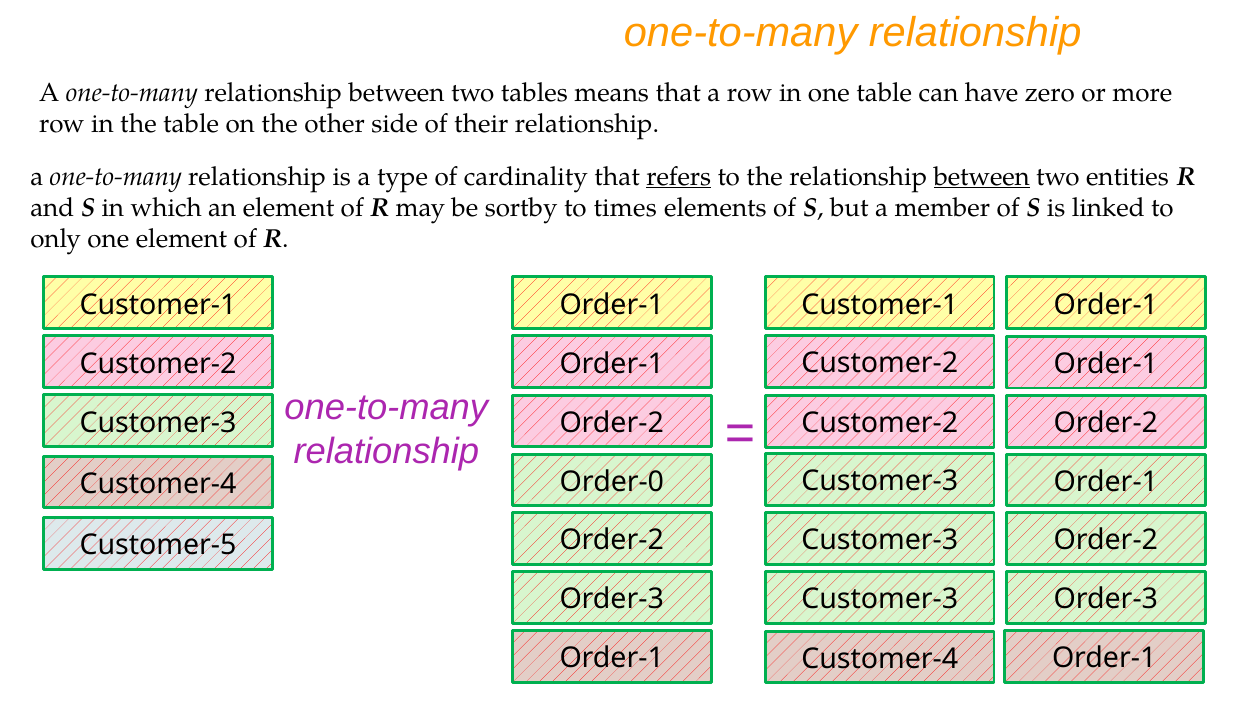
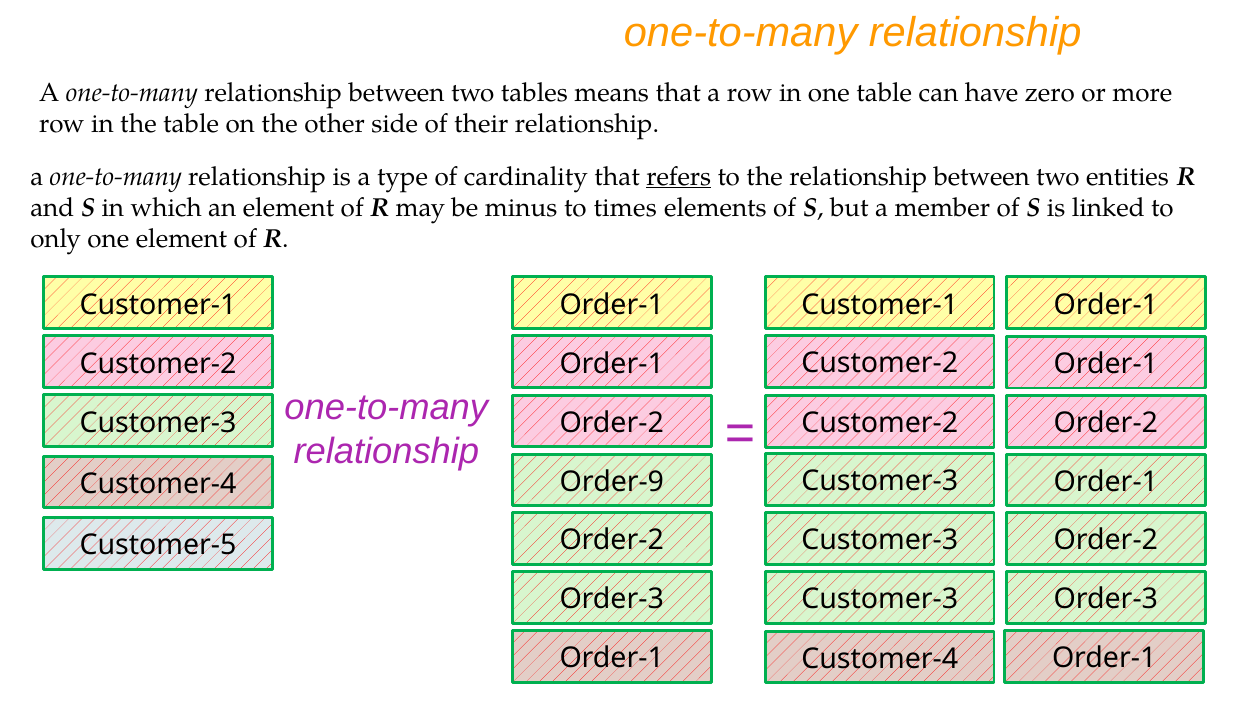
between underline: present -> none (982, 176)
sortby: sortby -> minus (521, 207)
Order-0: Order-0 -> Order-9 (612, 482)
